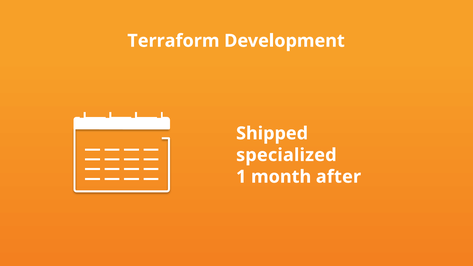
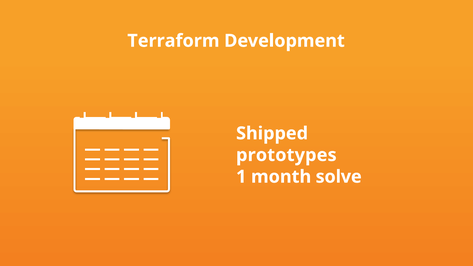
specialized: specialized -> prototypes (286, 155)
after: after -> solve (339, 177)
